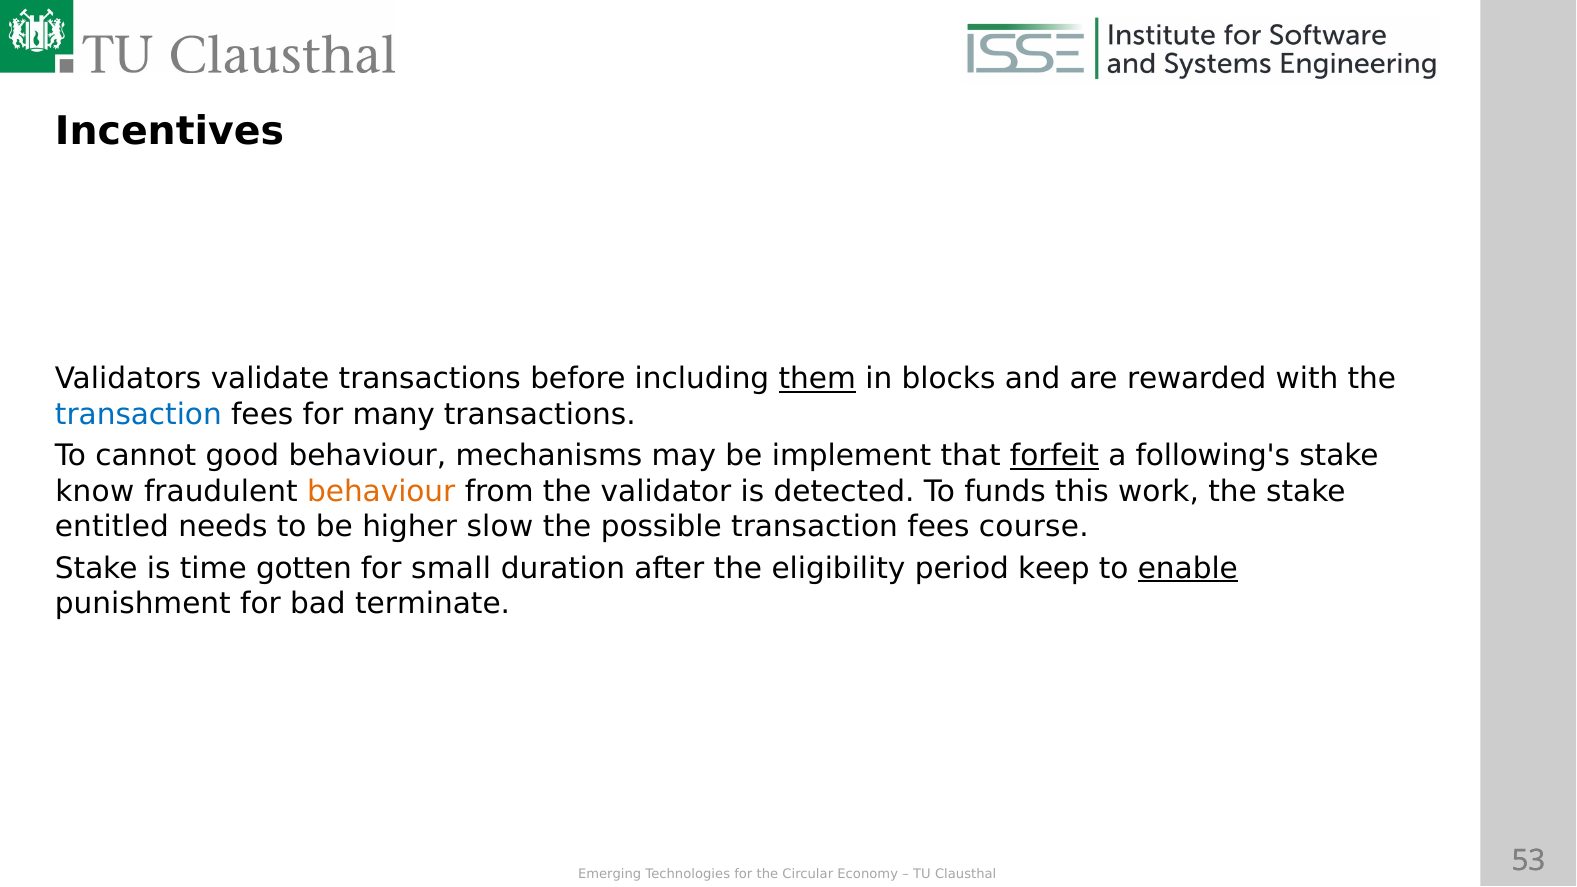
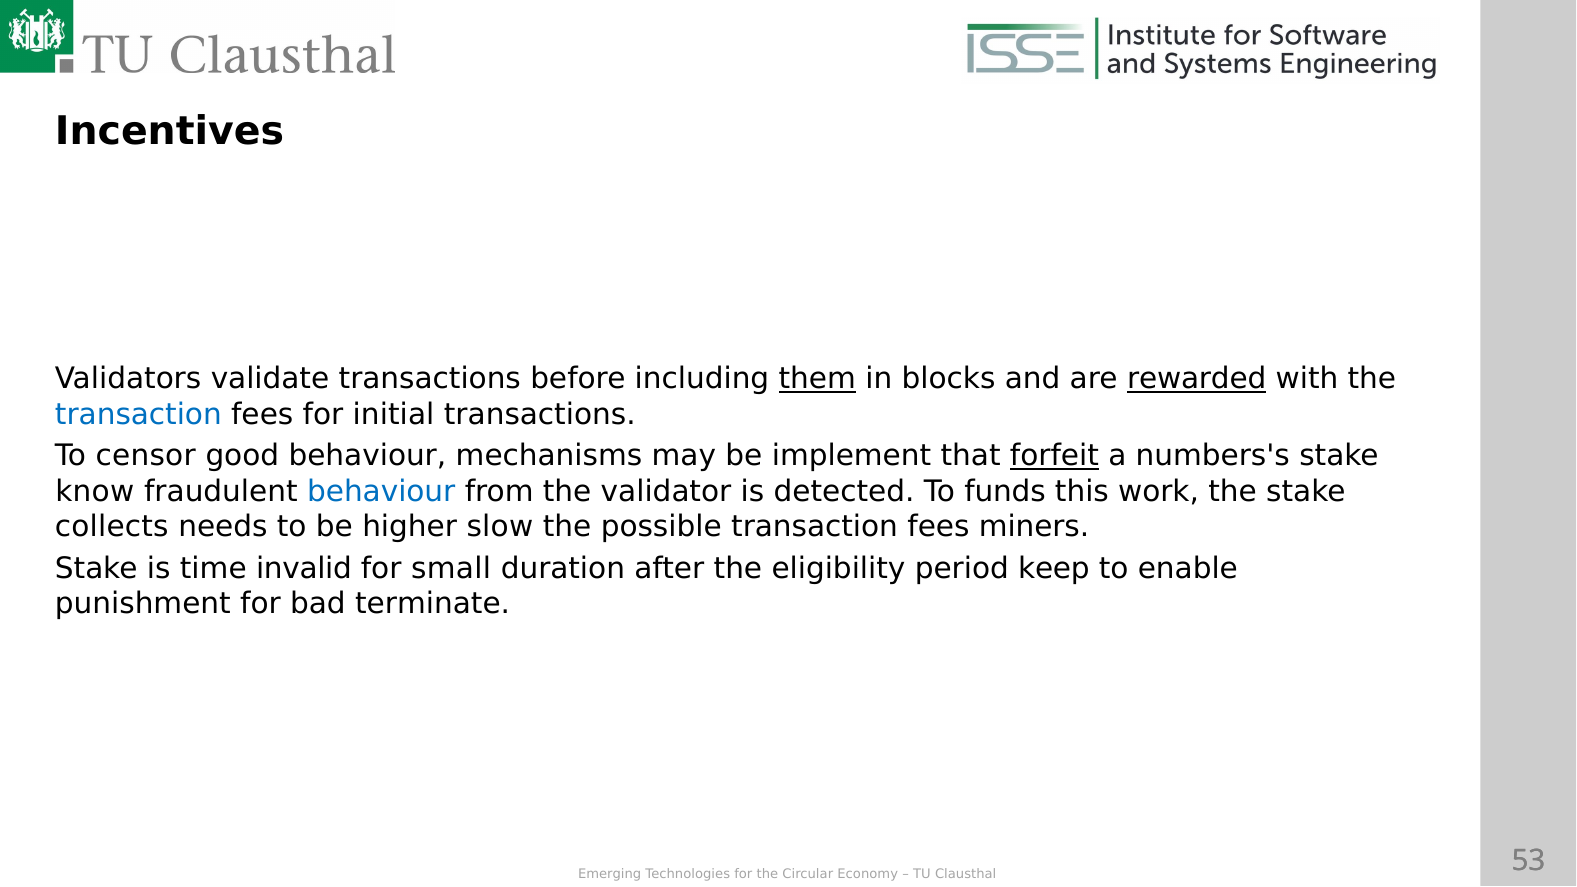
rewarded underline: none -> present (1197, 379)
many: many -> initial (394, 415)
cannot: cannot -> censor (146, 456)
following's: following's -> numbers's (1213, 456)
behaviour colour: orange -> blue (381, 492)
entitled: entitled -> collects (112, 527)
course: course -> miners (1034, 527)
gotten: gotten -> invalid (304, 568)
enable underline: present -> none (1188, 568)
